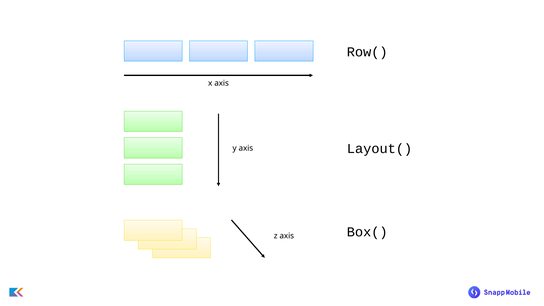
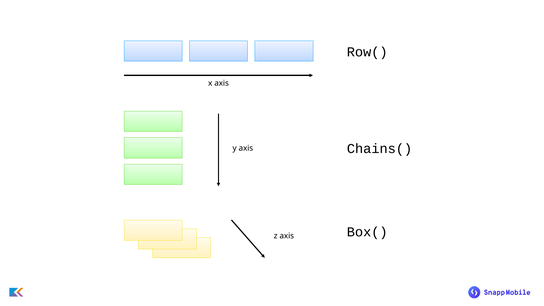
Layout(: Layout( -> Chains( (380, 149)
